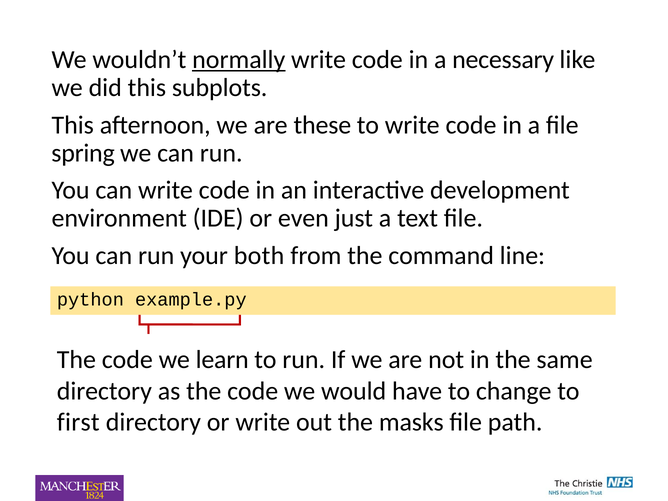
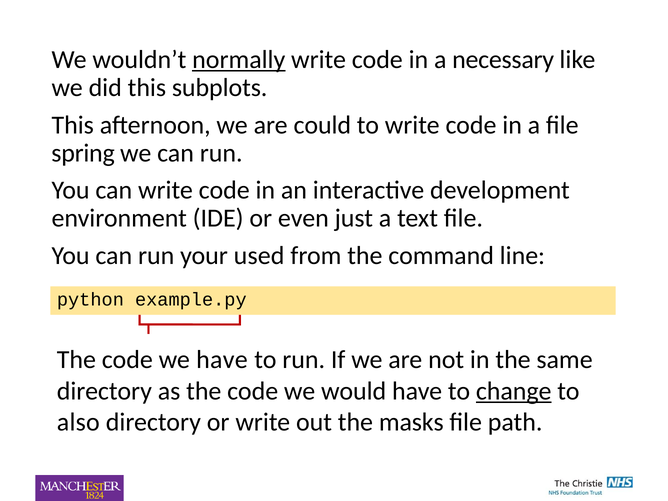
these: these -> could (322, 125)
both: both -> used (259, 256)
we learn: learn -> have (222, 360)
change underline: none -> present (514, 391)
first: first -> also (78, 422)
